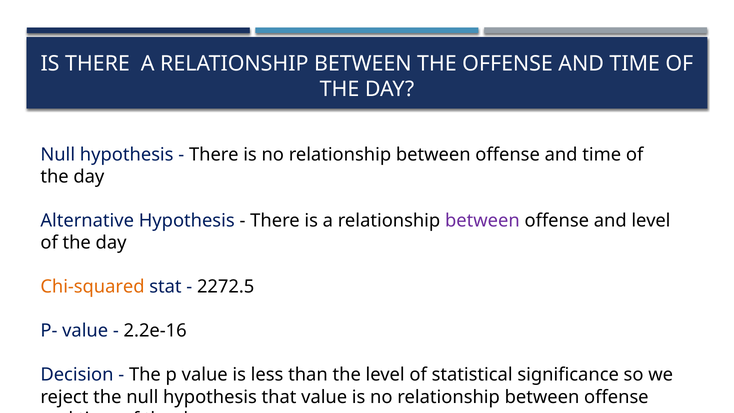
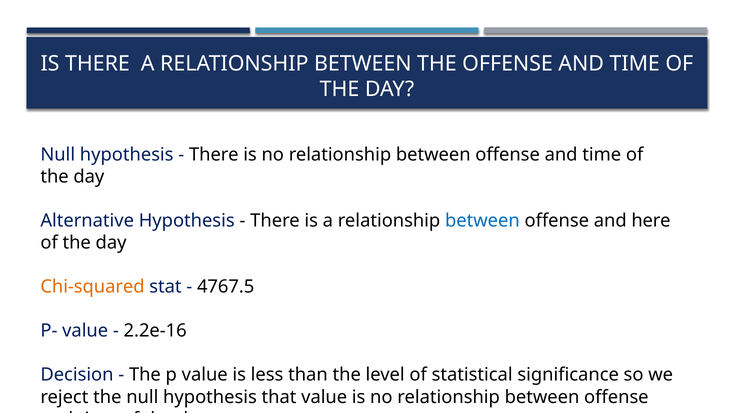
between colour: purple -> blue (482, 221)
and level: level -> here (651, 221)
2272.5: 2272.5 -> 4767.5 (226, 287)
